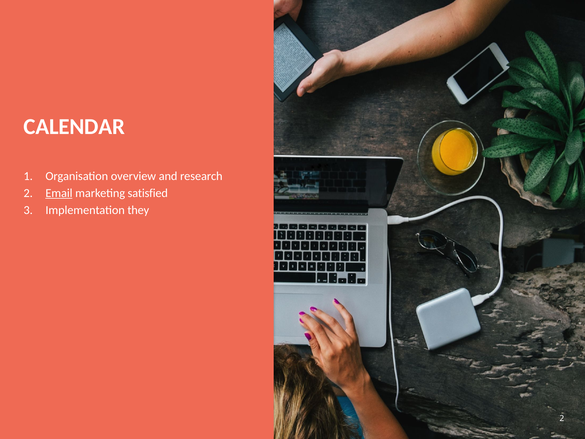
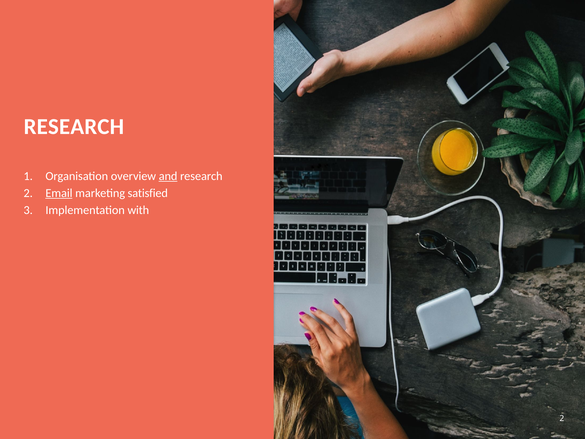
CALENDAR: CALENDAR -> RESEARCH (74, 127)
and underline: none -> present (168, 176)
they: they -> with (138, 210)
